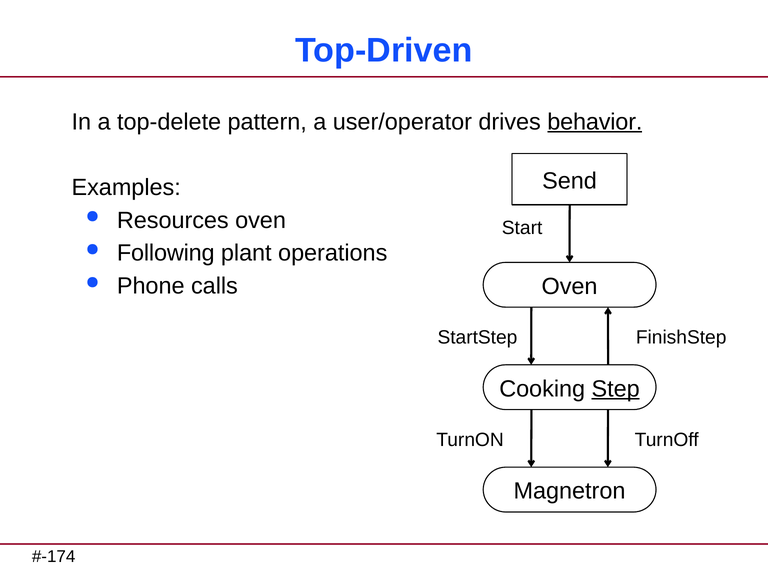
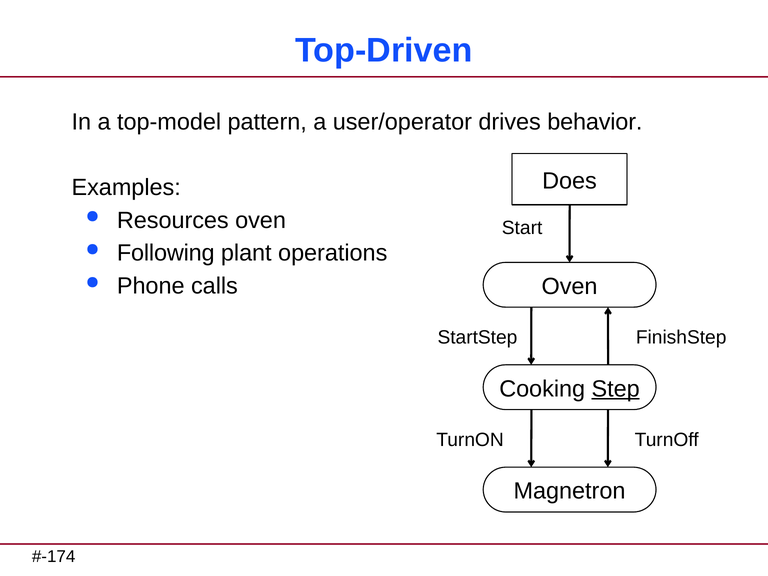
top-delete: top-delete -> top-model (169, 122)
behavior underline: present -> none (595, 122)
Send: Send -> Does (570, 181)
